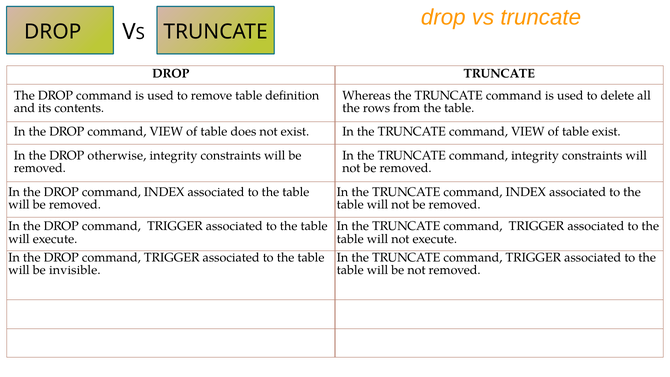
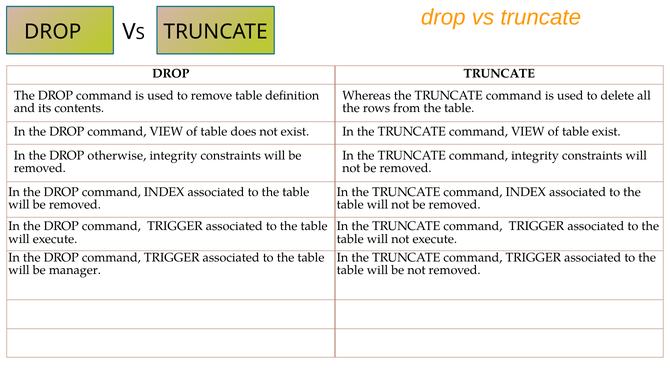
invisible: invisible -> manager (75, 270)
